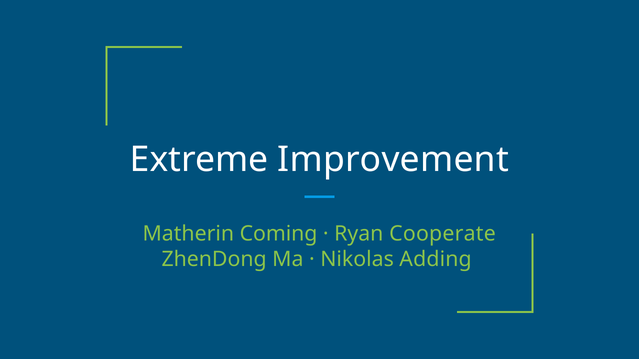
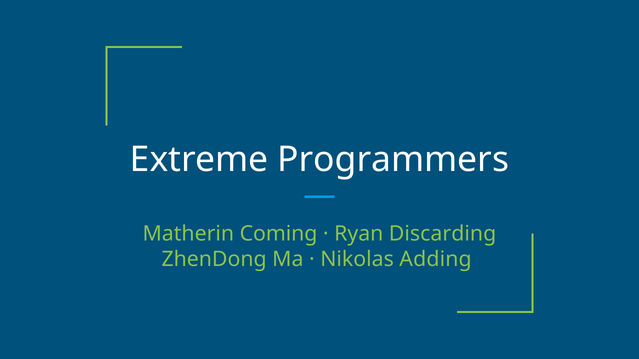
Improvement: Improvement -> Programmers (393, 160)
Cooperate: Cooperate -> Discarding (443, 234)
